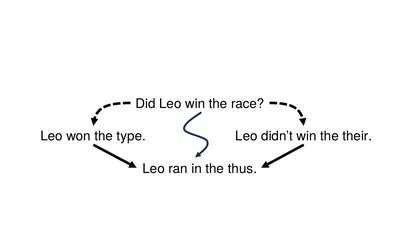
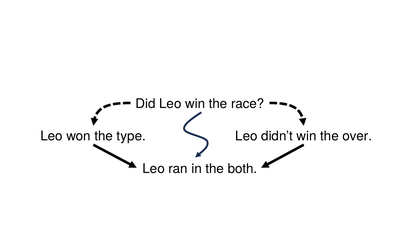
their: their -> over (357, 136)
thus: thus -> both (243, 169)
